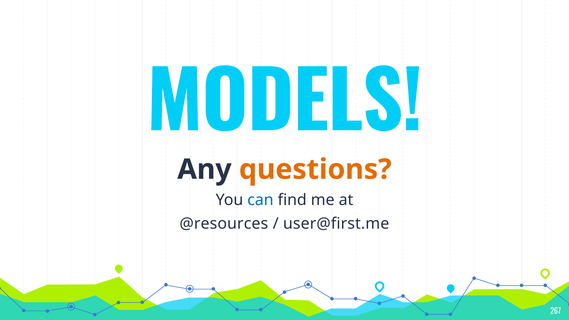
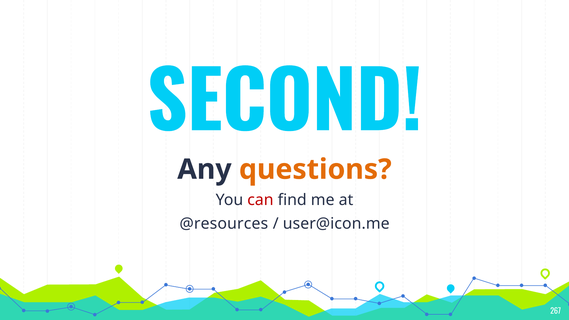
MODELS: MODELS -> SECOND (285, 104)
can colour: blue -> red (260, 200)
user@first.me: user@first.me -> user@icon.me (336, 224)
